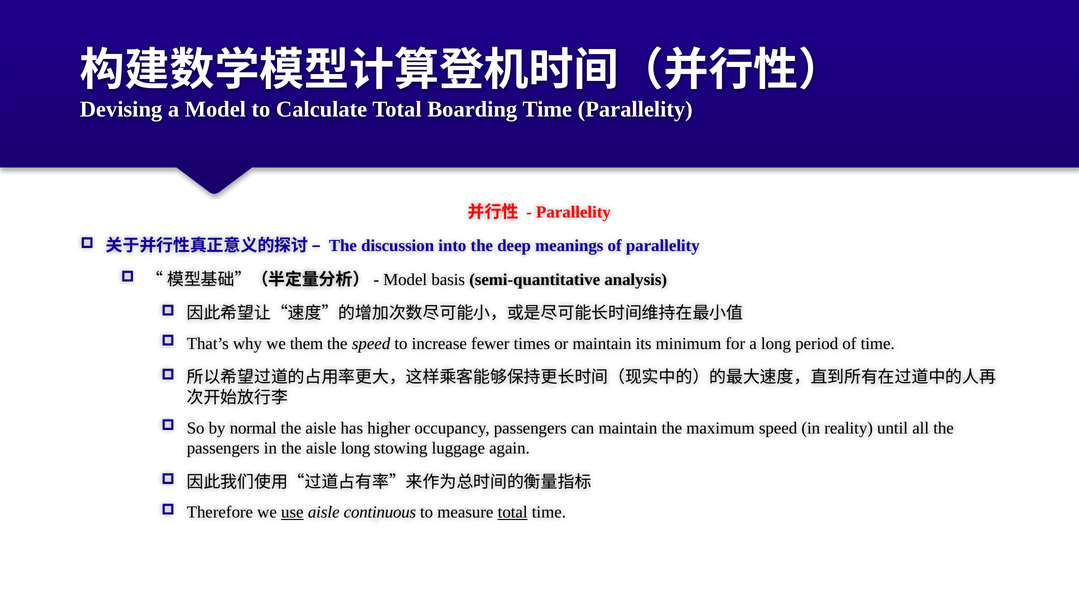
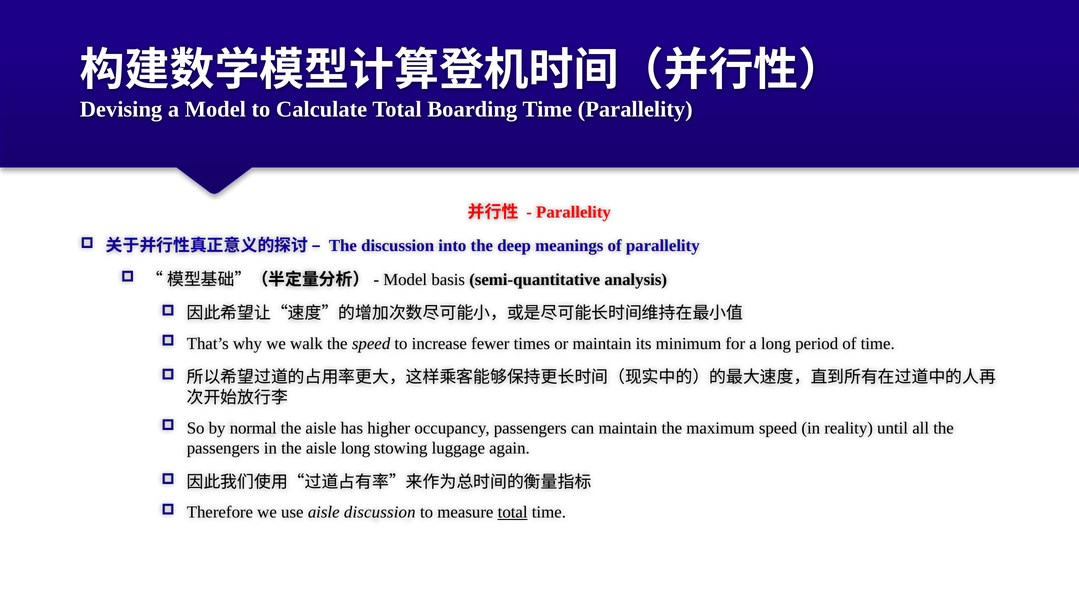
them: them -> walk (306, 344)
use underline: present -> none (292, 512)
aisle continuous: continuous -> discussion (380, 512)
